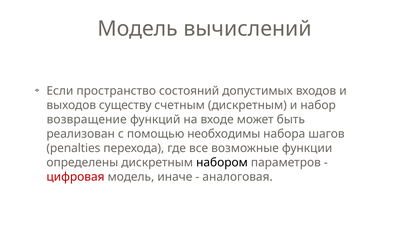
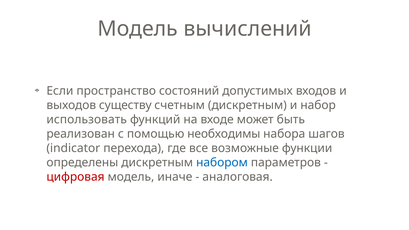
возвращение: возвращение -> использовать (87, 120)
penalties: penalties -> indicator (73, 148)
набором colour: black -> blue (222, 163)
